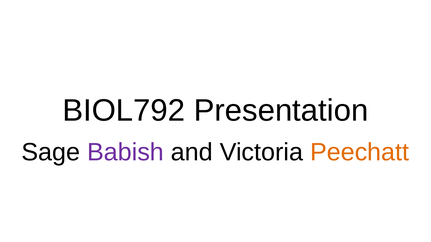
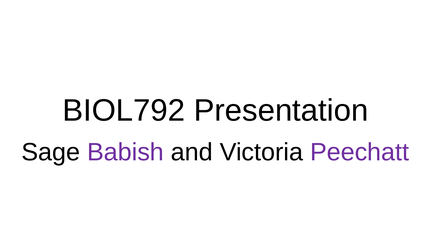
Peechatt colour: orange -> purple (360, 152)
